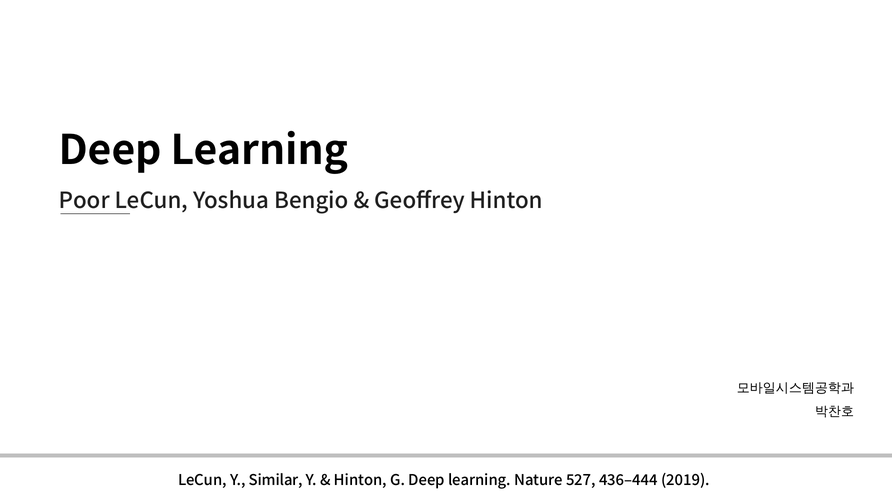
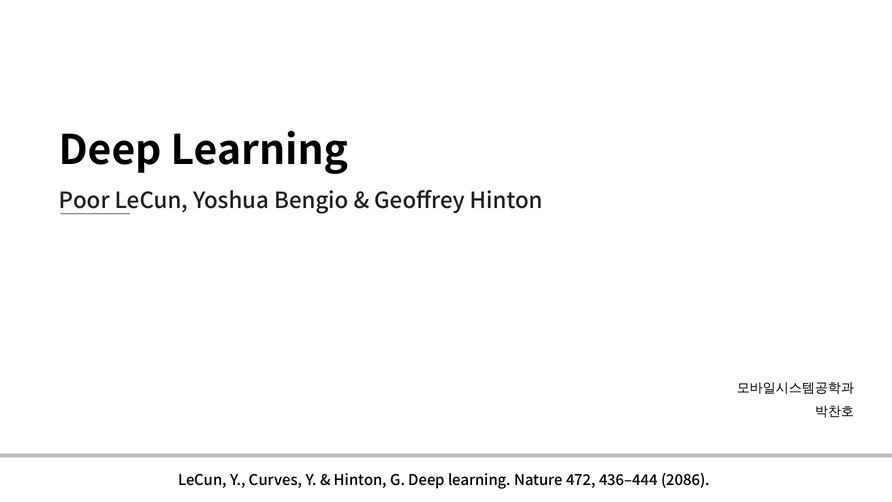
Similar: Similar -> Curves (276, 480)
527: 527 -> 472 (581, 480)
2019: 2019 -> 2086 (685, 480)
